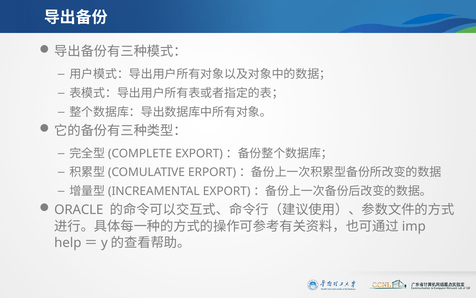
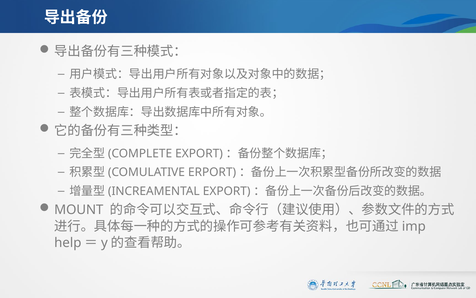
ORACLE: ORACLE -> MOUNT (79, 209)
